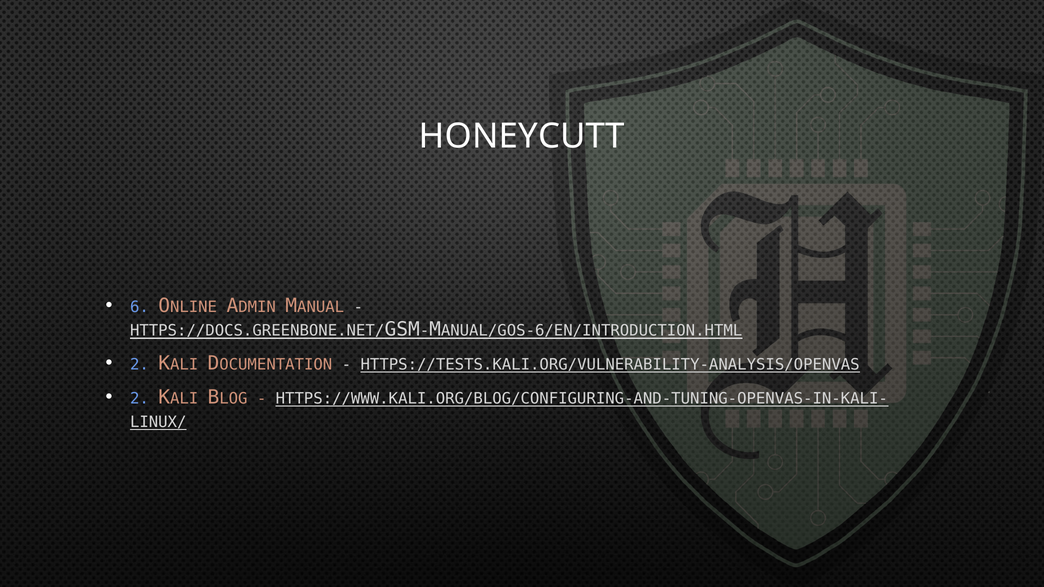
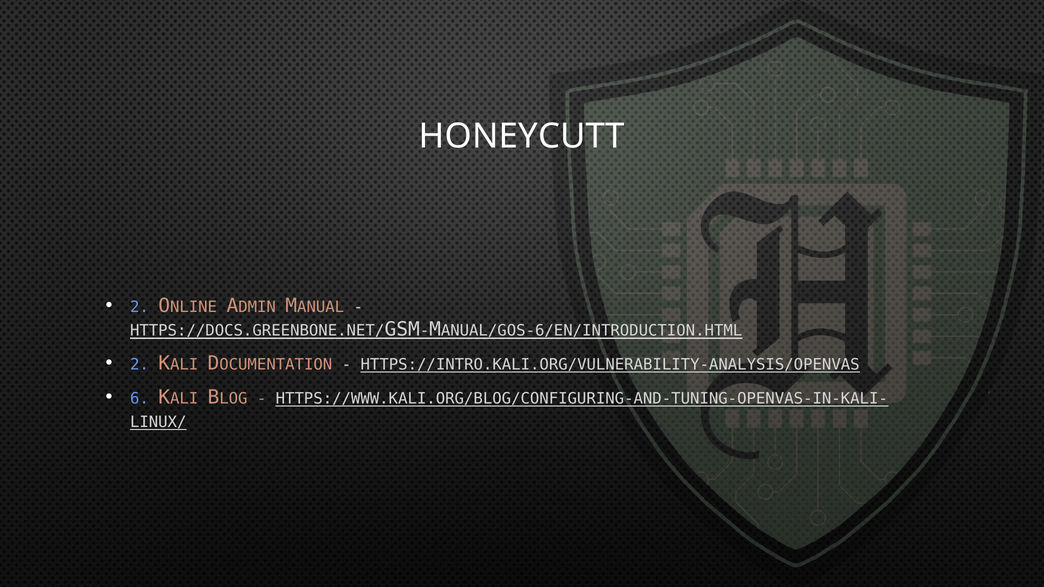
6: 6 -> 2 (139, 307)
HTTPS://TESTS.KALI.ORG/VULNERABILITY-ANALYSIS/OPENVAS: HTTPS://TESTS.KALI.ORG/VULNERABILITY-ANALYSIS/OPENVAS -> HTTPS://INTRO.KALI.ORG/VULNERABILITY-ANALYSIS/OPENVAS (610, 365)
2: 2 -> 6 (139, 399)
